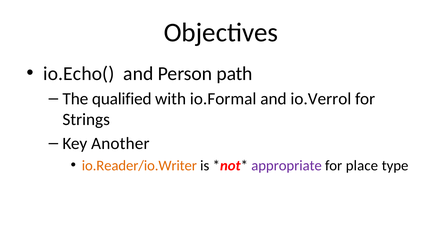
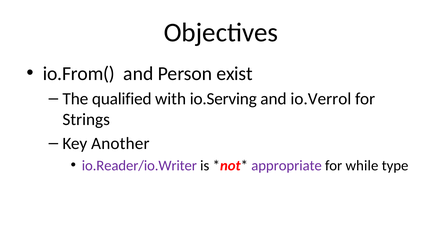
io.Echo(: io.Echo( -> io.From( (79, 73)
path: path -> exist (235, 73)
io.Formal: io.Formal -> io.Serving (223, 99)
io.Reader/io.Writer colour: orange -> purple (139, 165)
place: place -> while (362, 165)
